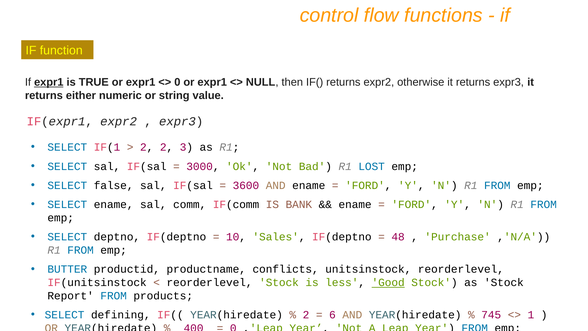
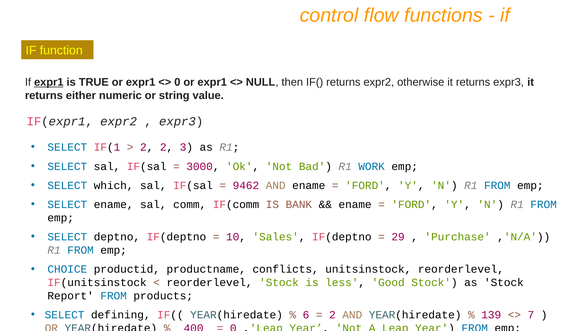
LOST: LOST -> WORK (372, 166)
false: false -> which (114, 185)
3600: 3600 -> 9462 (246, 185)
48: 48 -> 29 (398, 237)
BUTTER: BUTTER -> CHOICE (67, 269)
Good underline: present -> none (388, 282)
2: 2 -> 6 (306, 315)
6: 6 -> 2 (332, 315)
745: 745 -> 139 (491, 315)
1: 1 -> 7 (531, 315)
